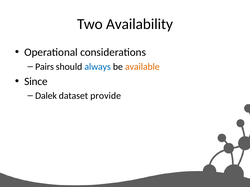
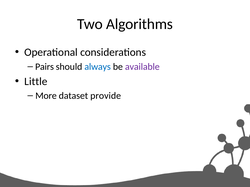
Availability: Availability -> Algorithms (140, 24)
available colour: orange -> purple (142, 67)
Since: Since -> Little (36, 82)
Dalek: Dalek -> More (46, 96)
